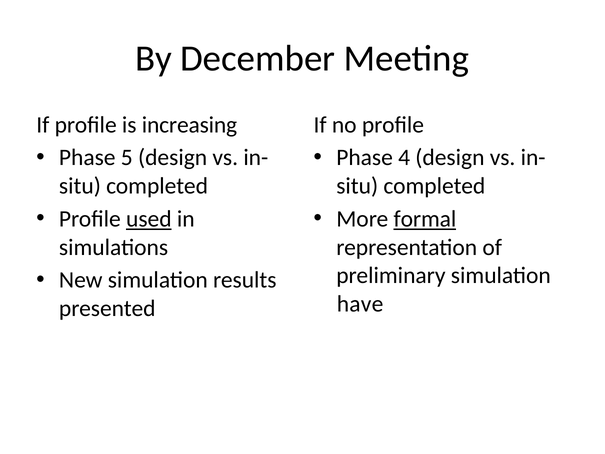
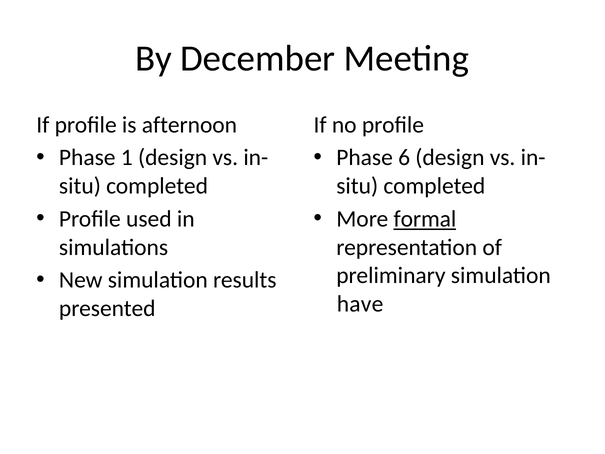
increasing: increasing -> afternoon (189, 125)
5: 5 -> 1 (127, 158)
4: 4 -> 6 (404, 158)
used underline: present -> none (149, 219)
